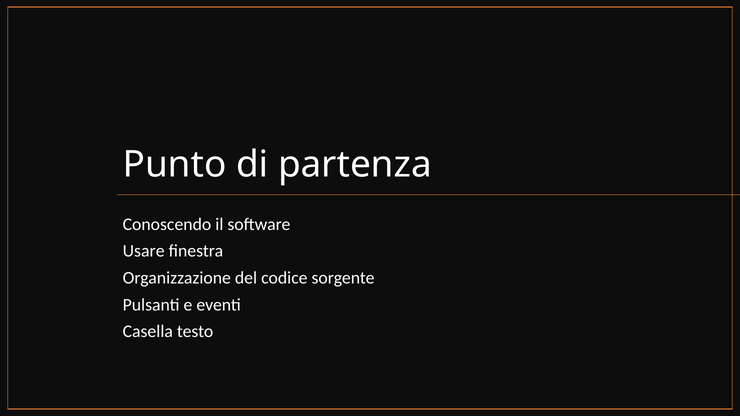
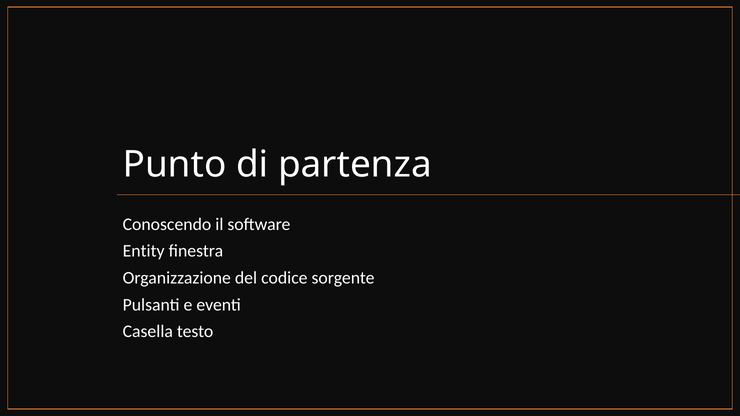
Usare: Usare -> Entity (144, 251)
